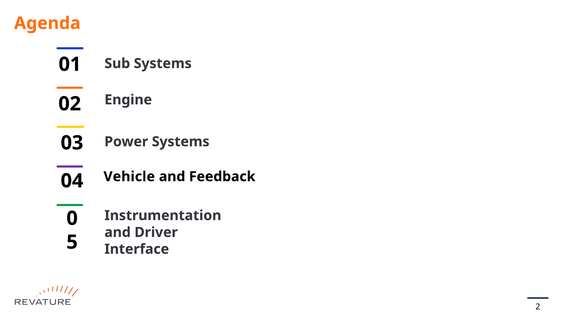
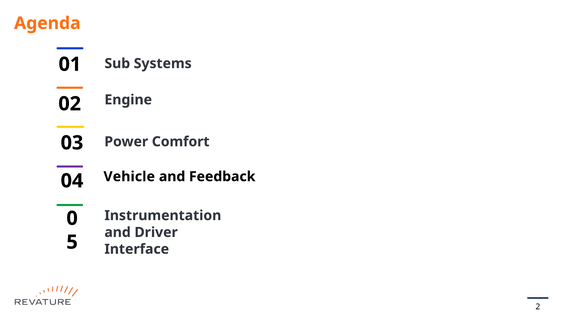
Power Systems: Systems -> Comfort (181, 142)
